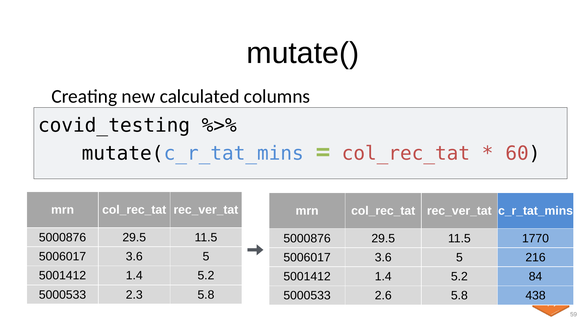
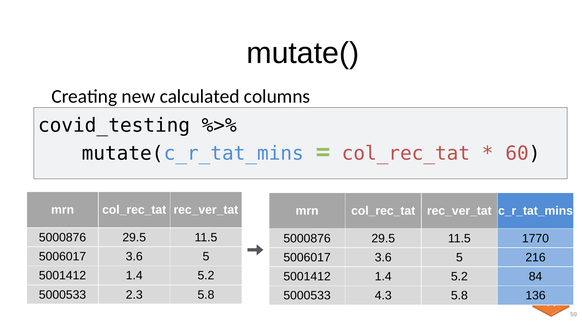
2.6: 2.6 -> 4.3 (383, 296)
438: 438 -> 136 (536, 296)
